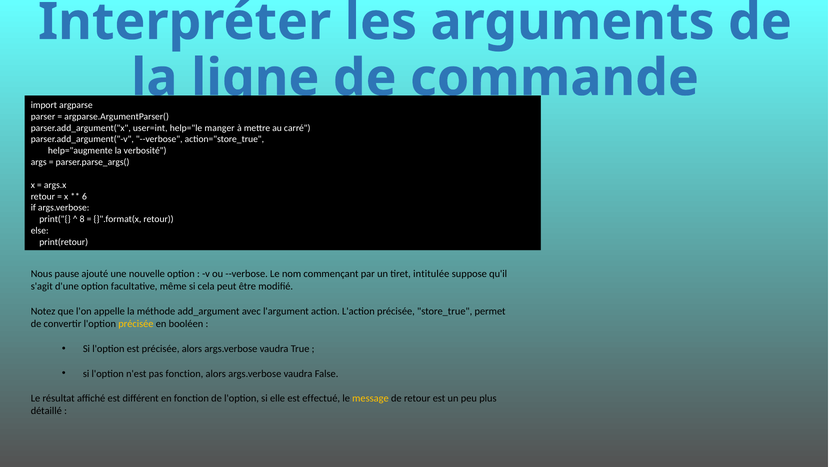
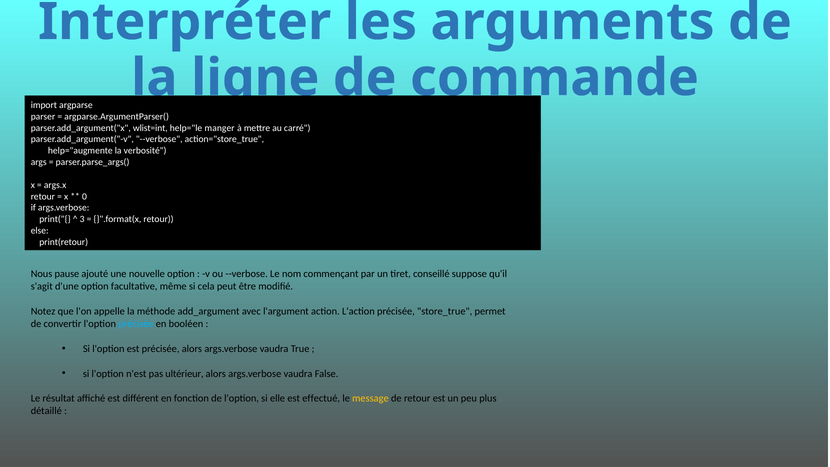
user=int: user=int -> wlist=int (150, 128)
6: 6 -> 0 (84, 196)
8: 8 -> 3 (82, 219)
intitulée: intitulée -> conseillé (431, 274)
précisée colour: yellow -> light blue (136, 324)
pas fonction: fonction -> ultérieur (184, 373)
